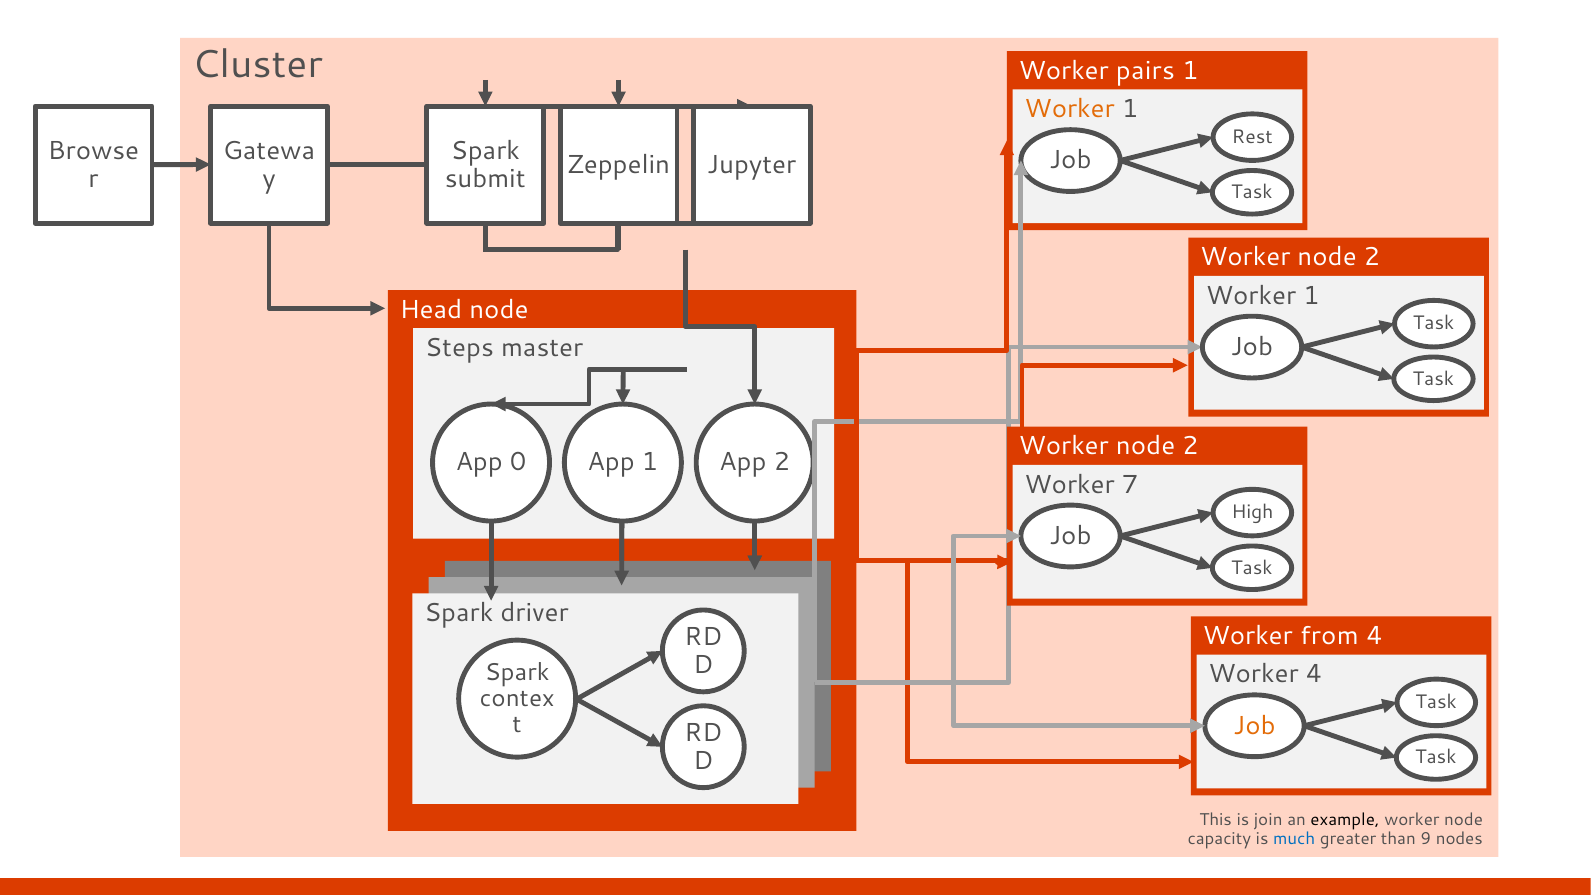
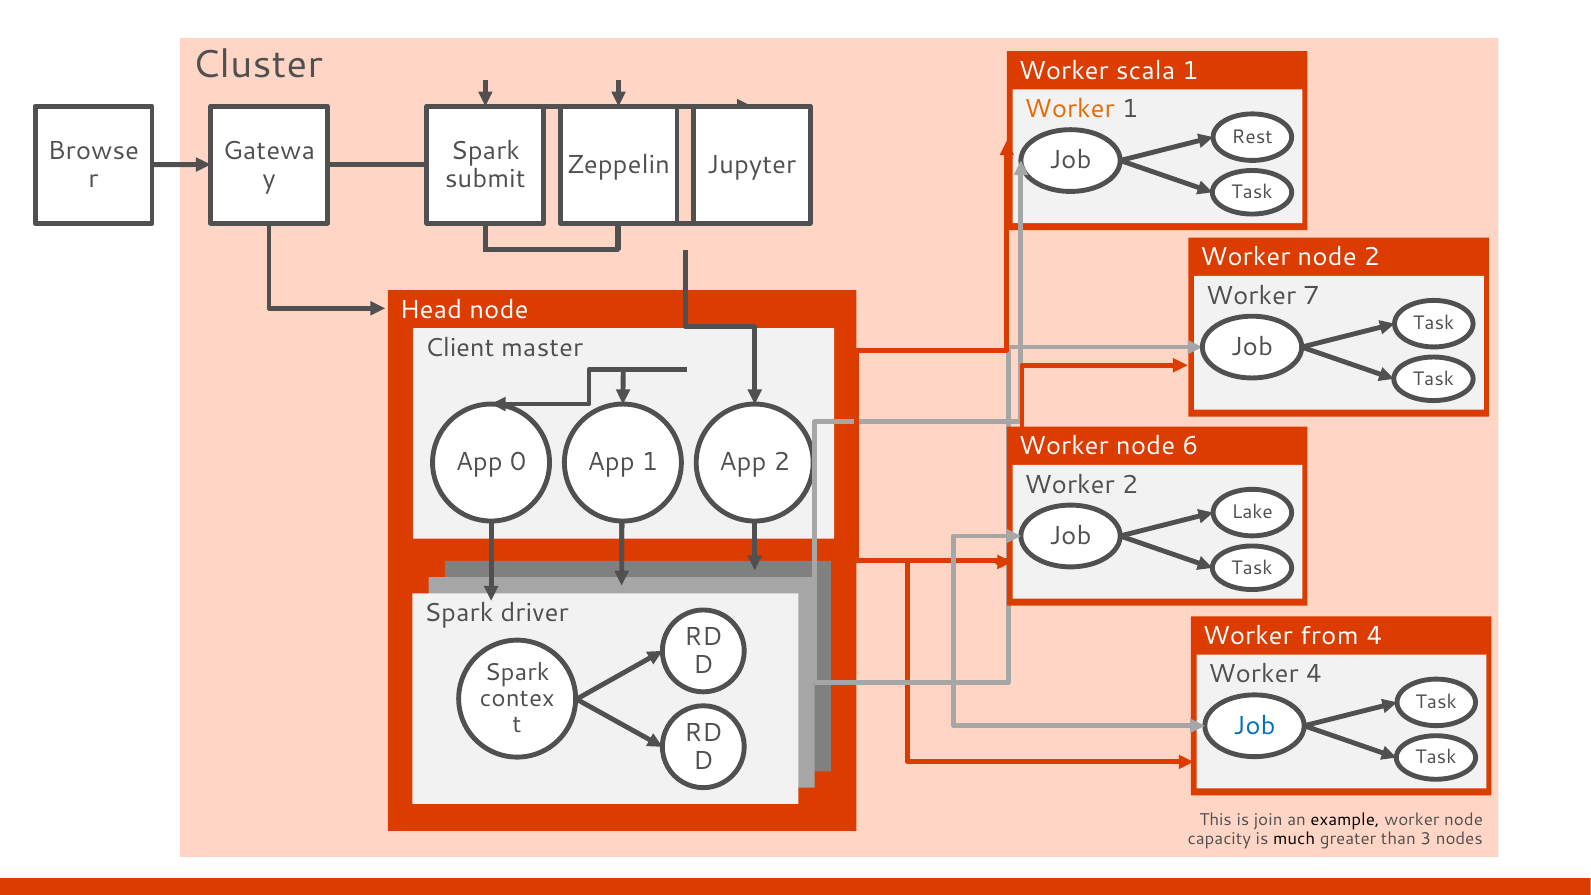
pairs: pairs -> scala (1146, 71)
1: 1 -> 7 (1311, 296)
Steps: Steps -> Client (460, 348)
2: 2 -> 6 (1190, 446)
Worker 7: 7 -> 2 (1130, 484)
High: High -> Lake (1252, 512)
Job colour: orange -> blue (1254, 725)
much colour: blue -> black (1294, 838)
9: 9 -> 3 (1426, 838)
